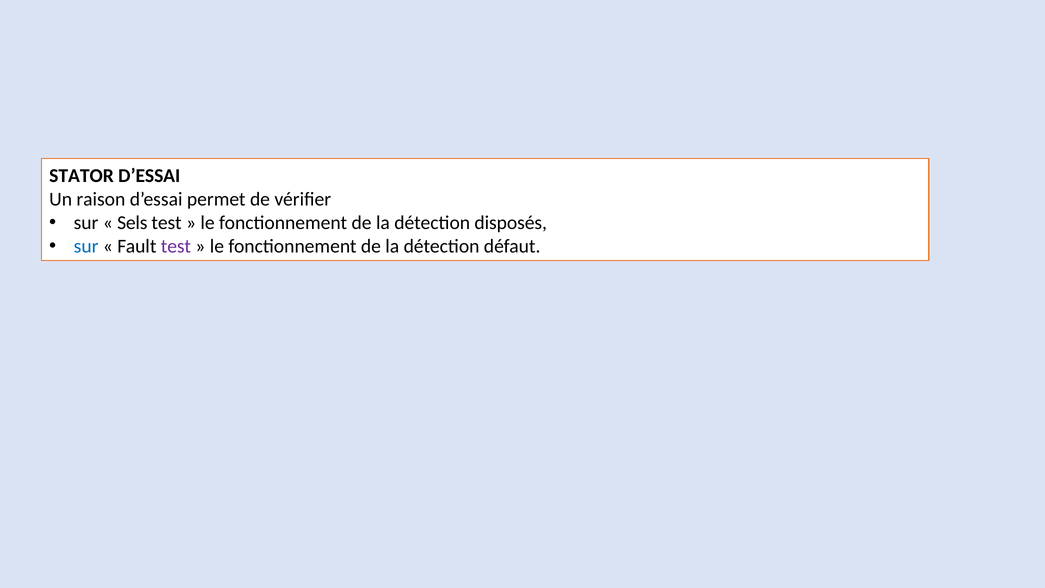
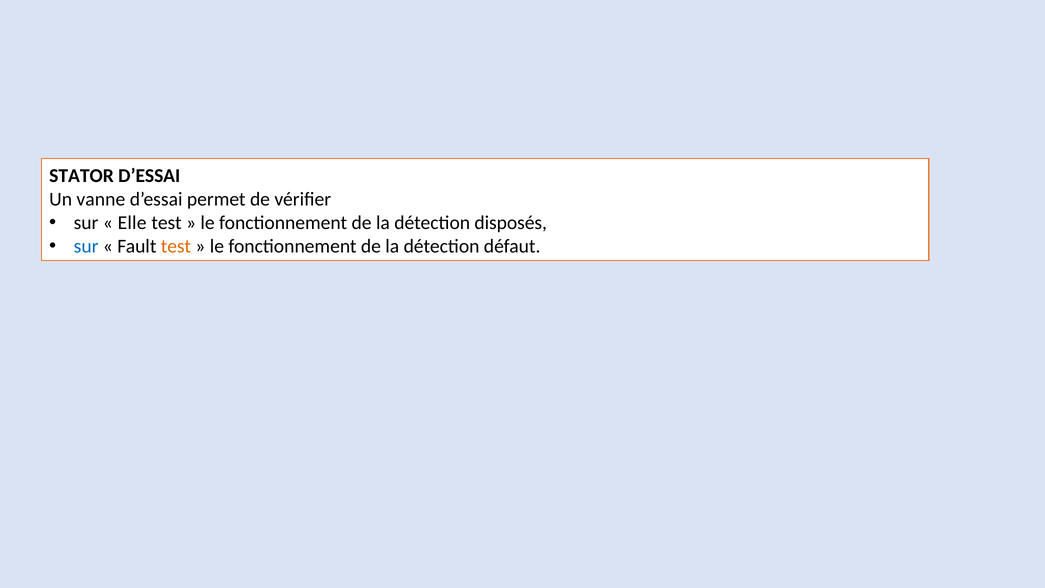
raison: raison -> vanne (101, 199)
Sels: Sels -> Elle (132, 223)
test colour: purple -> orange (176, 246)
